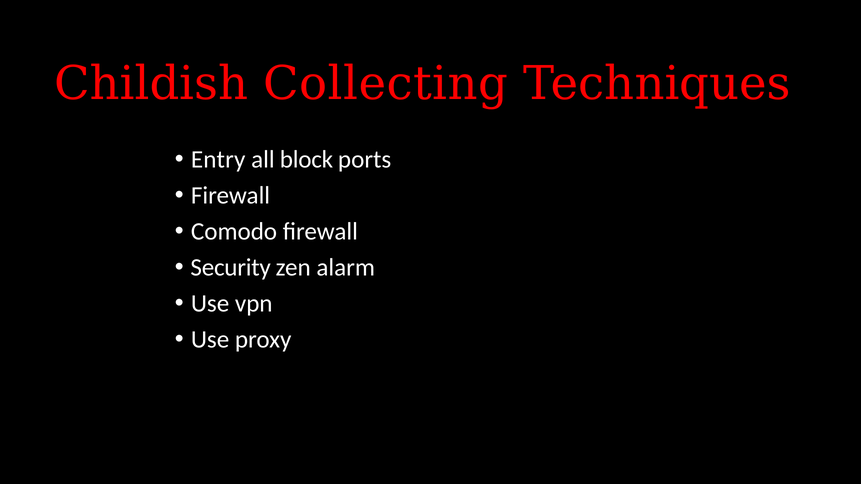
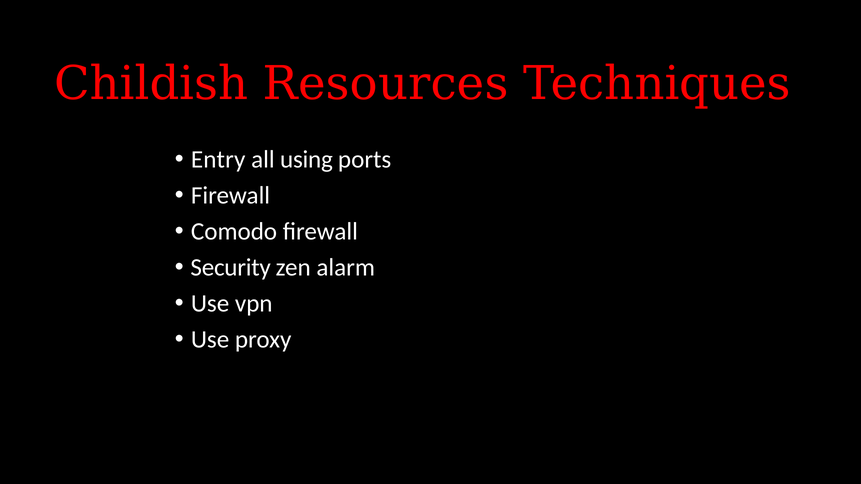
Collecting: Collecting -> Resources (386, 84)
block: block -> using (306, 160)
